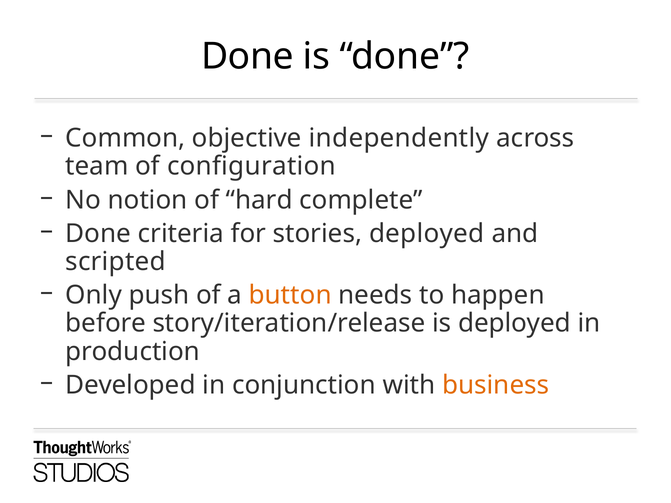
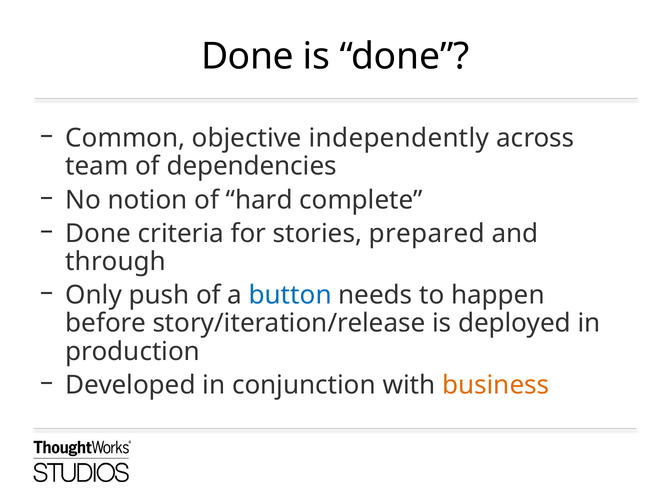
configuration: configuration -> dependencies (252, 166)
stories deployed: deployed -> prepared (427, 234)
scripted: scripted -> through (116, 262)
button colour: orange -> blue (290, 295)
